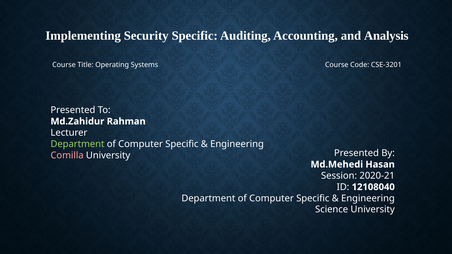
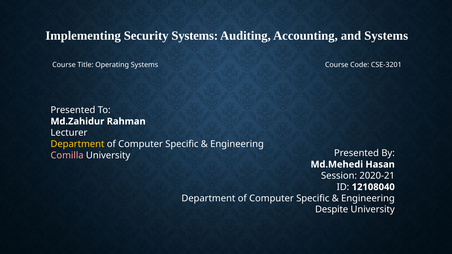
Security Specific: Specific -> Systems (195, 36)
and Analysis: Analysis -> Systems (386, 36)
Department colour: light green -> yellow (77, 144)
Science: Science -> Despite (332, 210)
